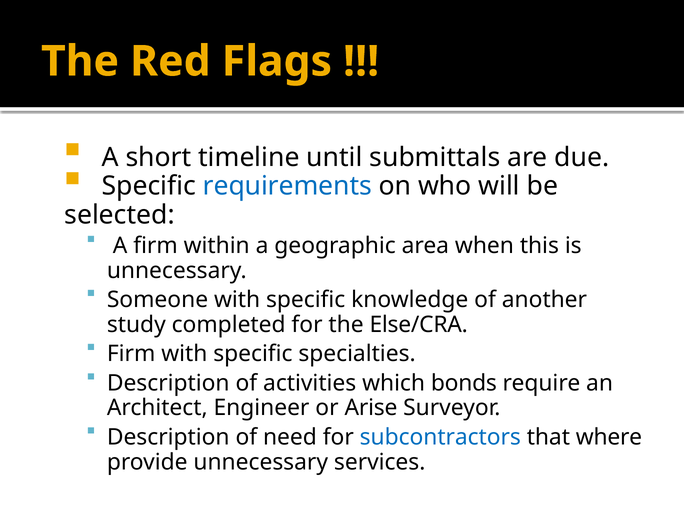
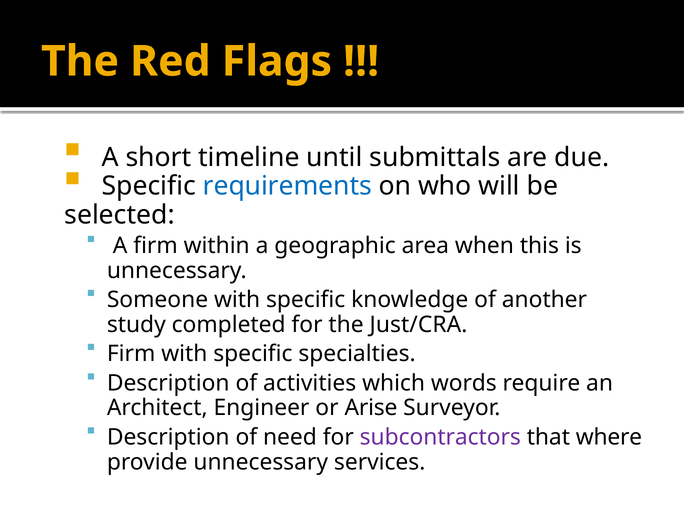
Else/CRA: Else/CRA -> Just/CRA (419, 325)
bonds: bonds -> words (464, 383)
subcontractors colour: blue -> purple (440, 437)
